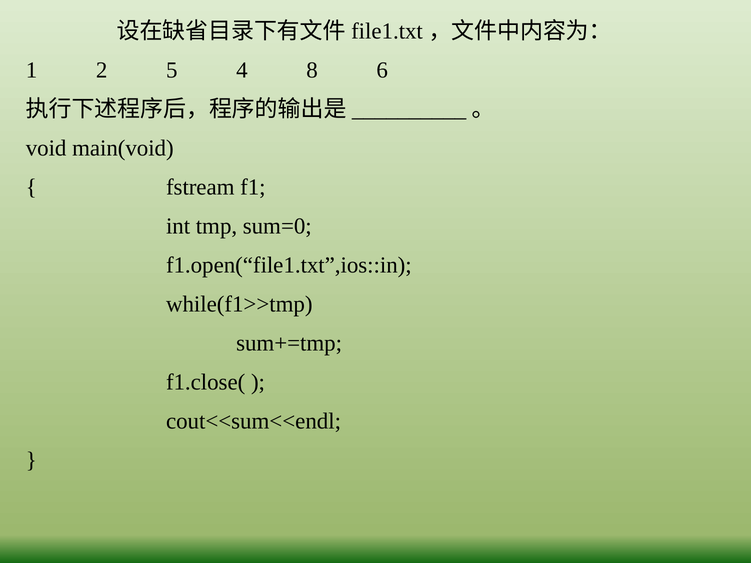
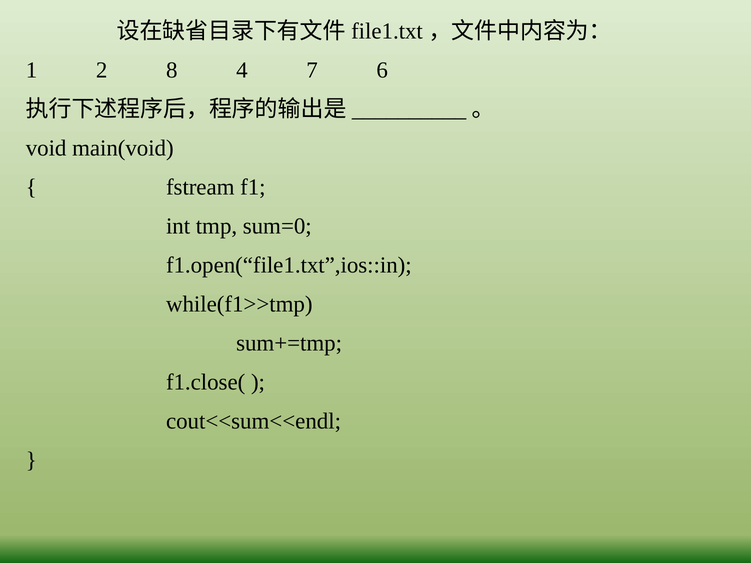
5: 5 -> 8 (172, 70)
8: 8 -> 7 (312, 70)
